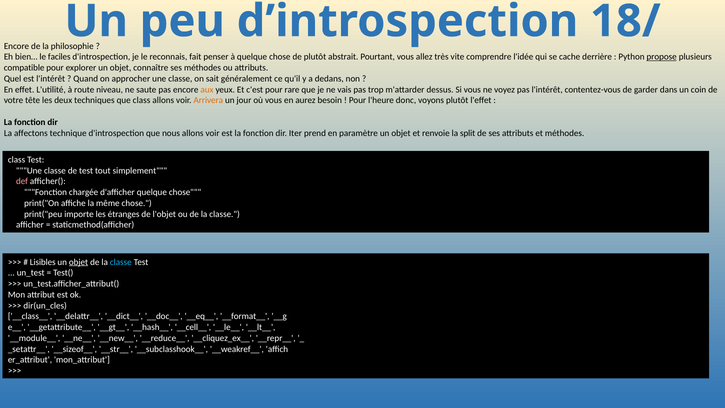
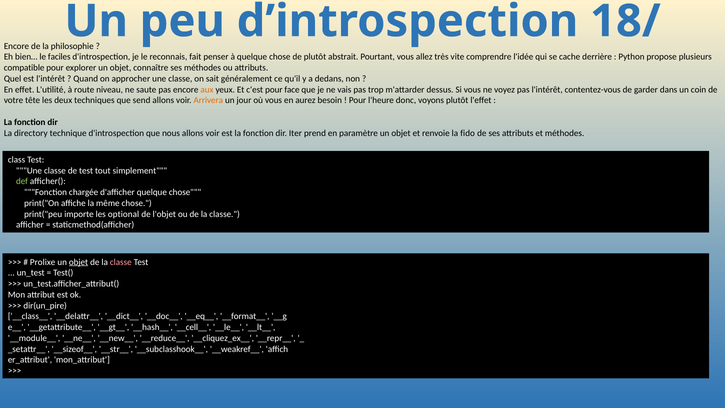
propose underline: present -> none (662, 57)
rare: rare -> face (292, 90)
que class: class -> send (142, 100)
affectons: affectons -> directory (31, 133)
split: split -> fido (468, 133)
def colour: pink -> light green (22, 181)
étranges: étranges -> optional (124, 214)
Lisibles: Lisibles -> Prolixe (43, 262)
classe colour: light blue -> pink (121, 262)
dir(un_cles: dir(un_cles -> dir(un_pire (45, 305)
